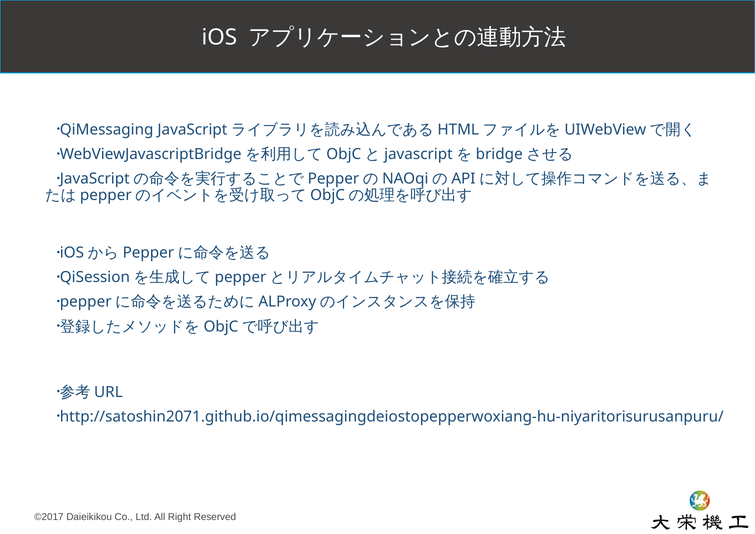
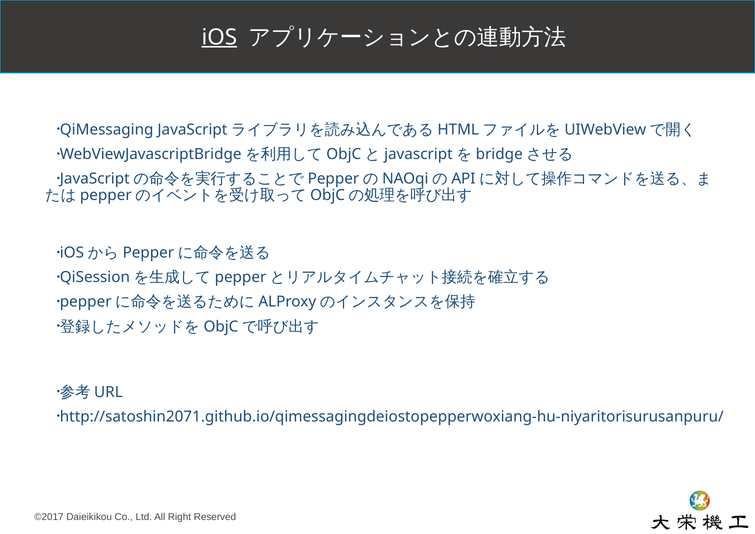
iOS underline: none -> present (219, 37)
